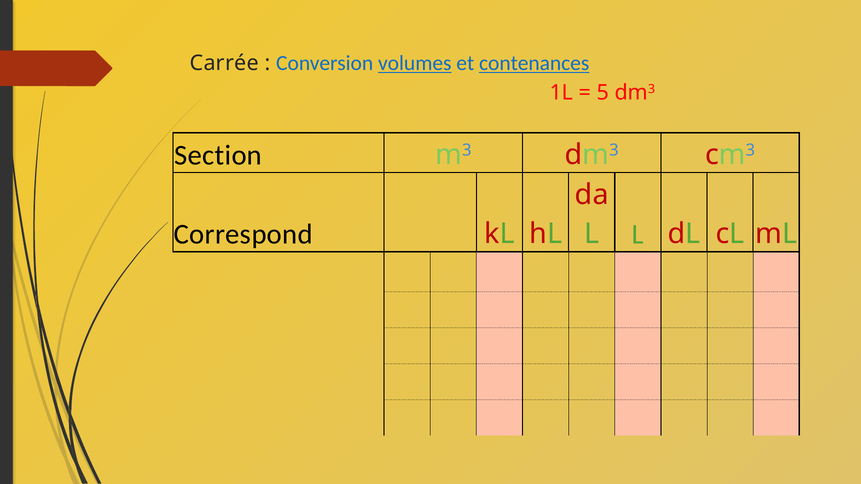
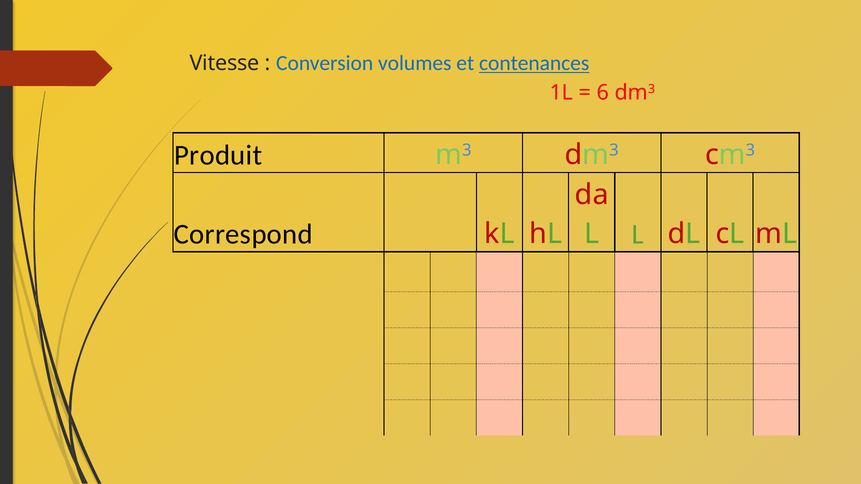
Carrée: Carrée -> Vitesse (224, 63)
volumes underline: present -> none (415, 63)
5: 5 -> 6 (603, 93)
Section: Section -> Produit (218, 156)
